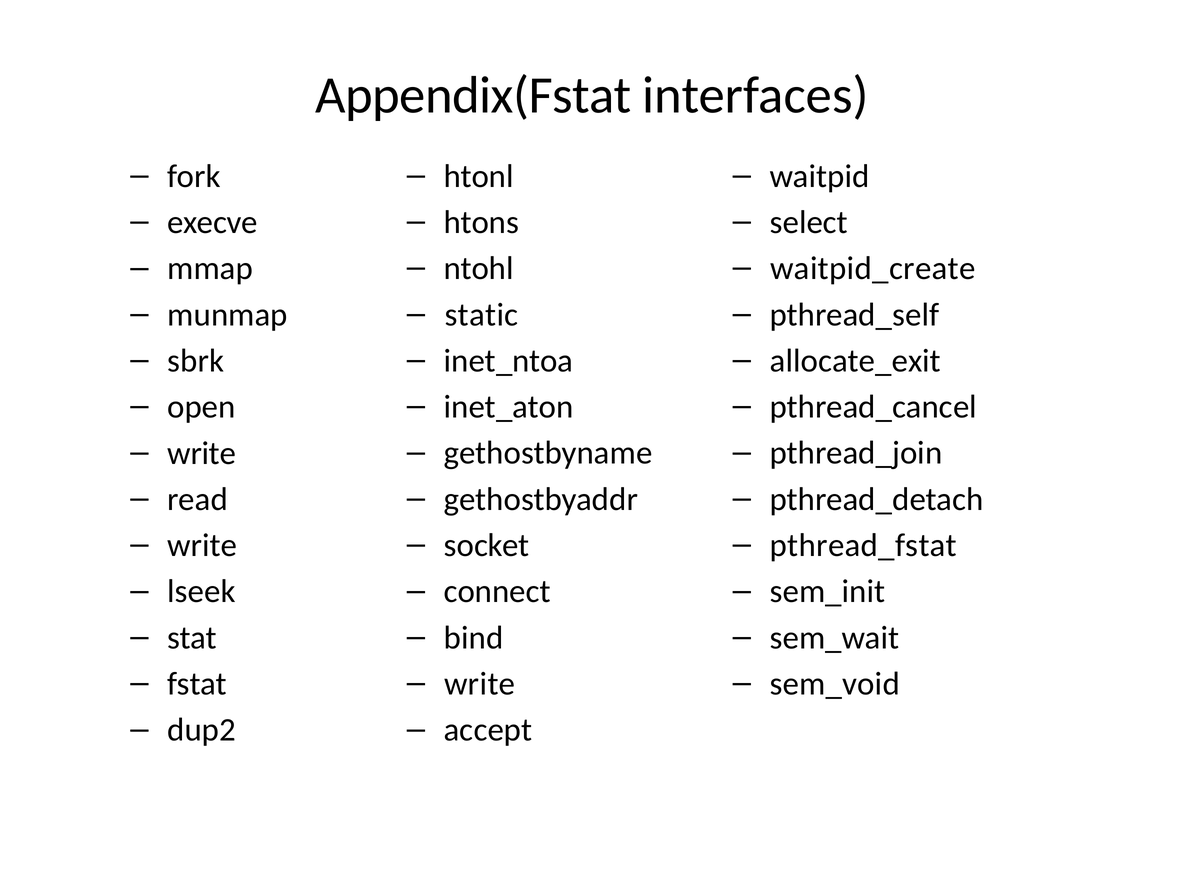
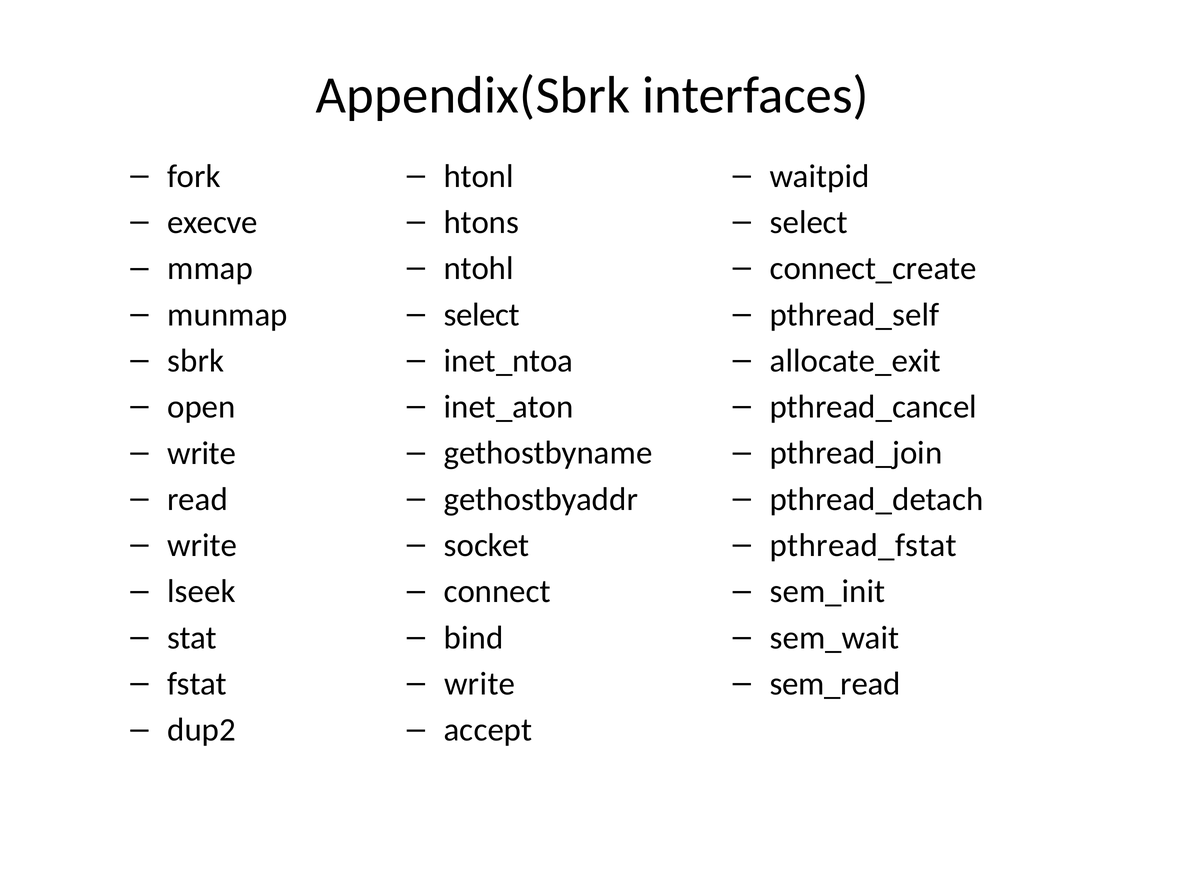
Appendix(Fstat: Appendix(Fstat -> Appendix(Sbrk (473, 96)
waitpid_create: waitpid_create -> connect_create (873, 268)
static: static -> select (482, 315)
sem_void: sem_void -> sem_read (835, 684)
